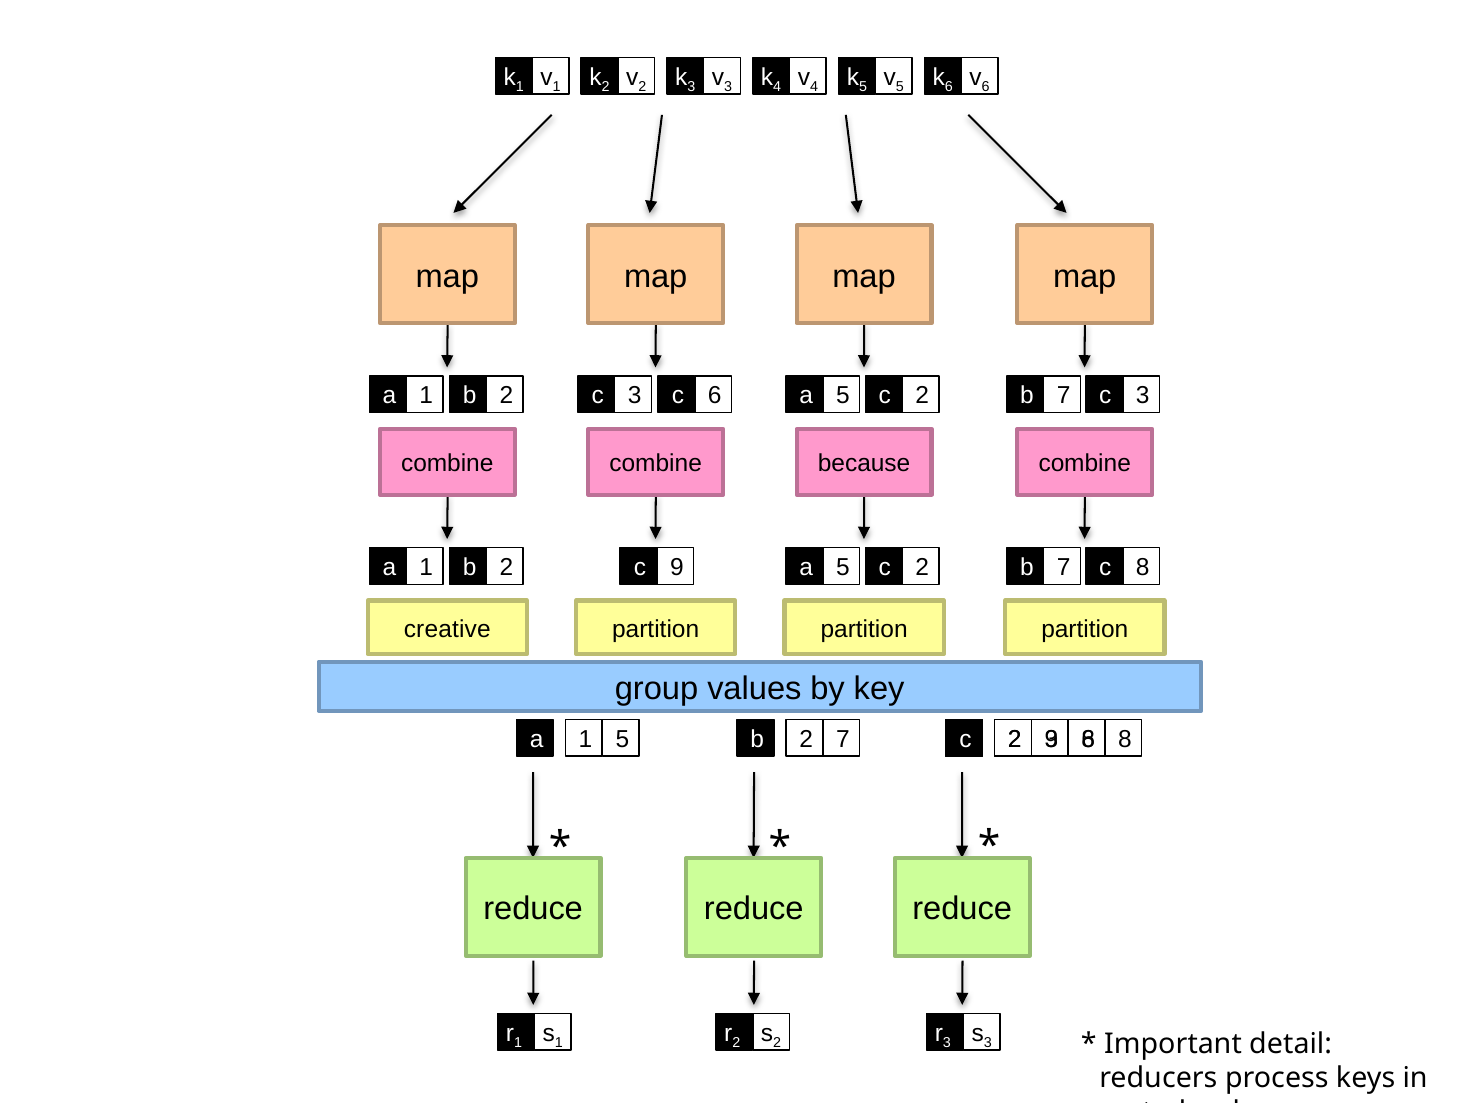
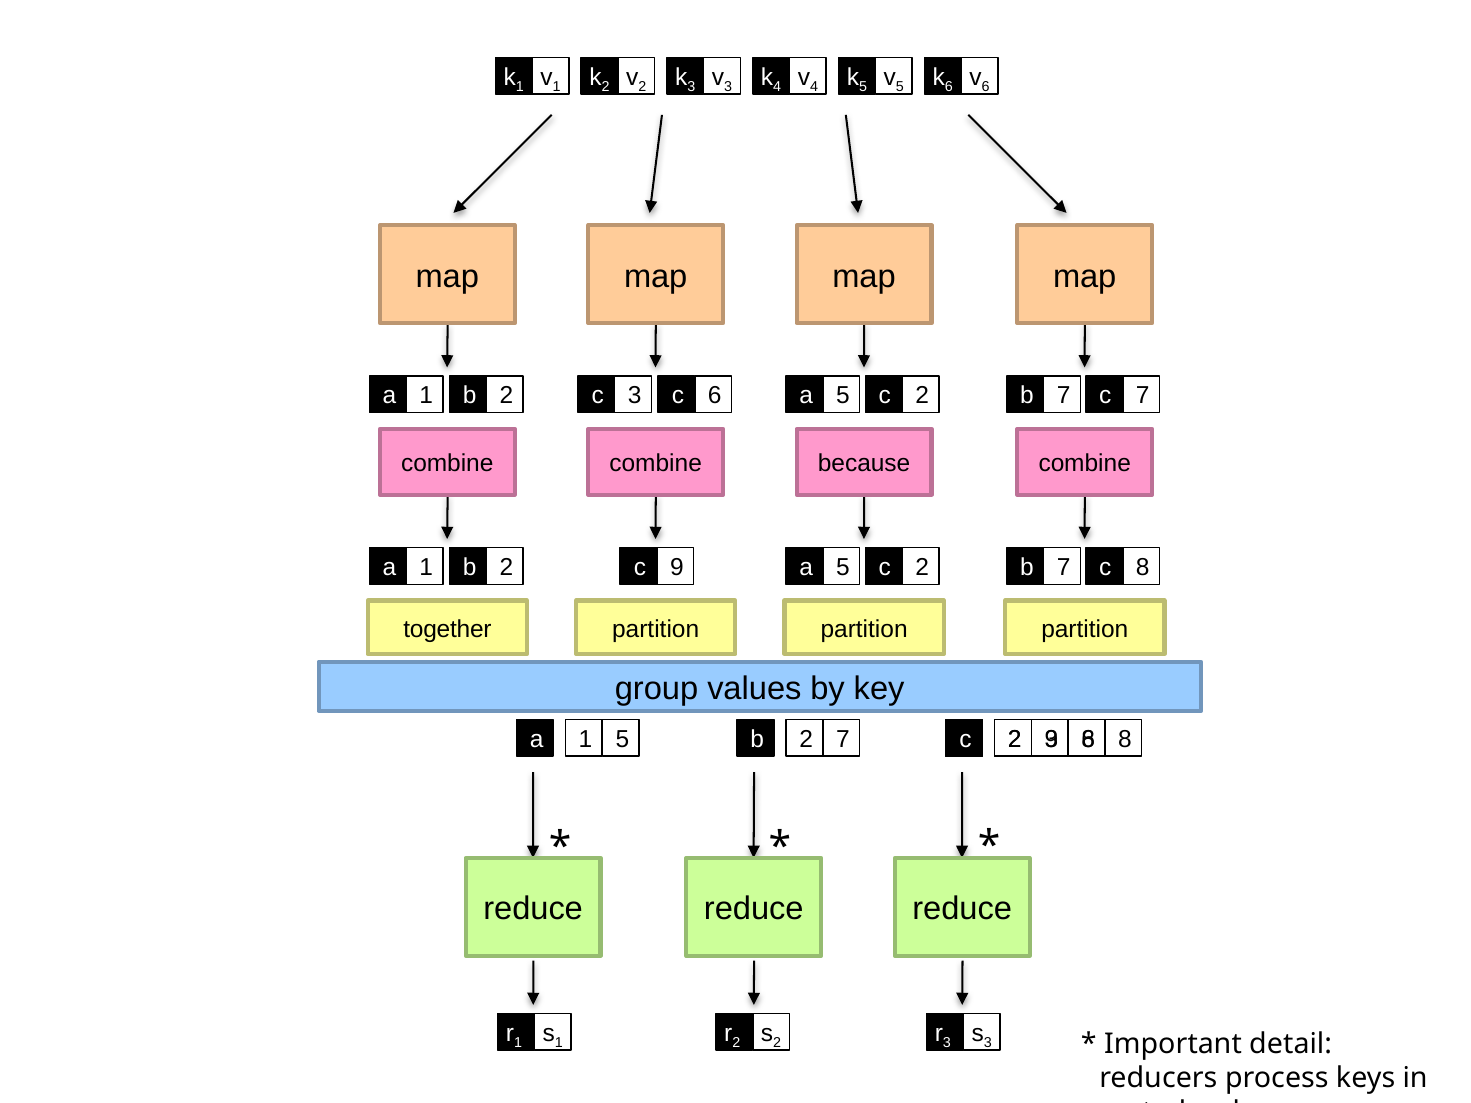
7 3: 3 -> 7 (1143, 396)
creative: creative -> together (447, 629)
